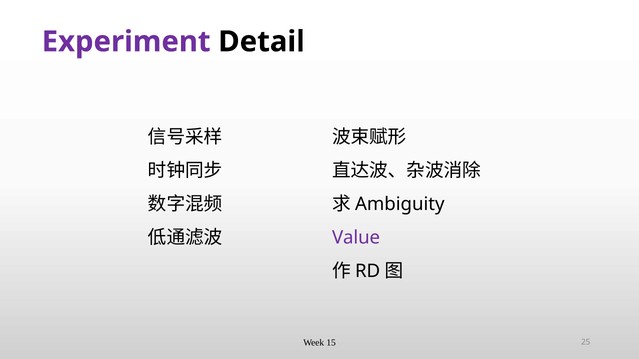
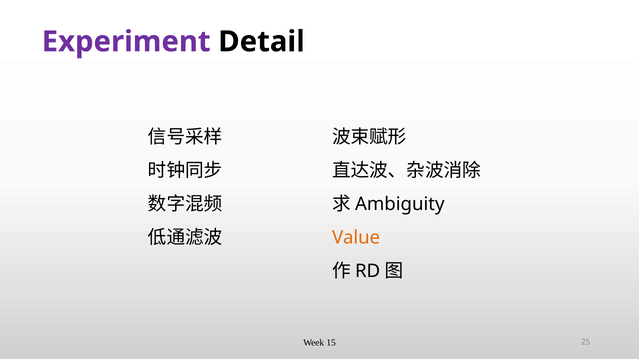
Value colour: purple -> orange (356, 238)
